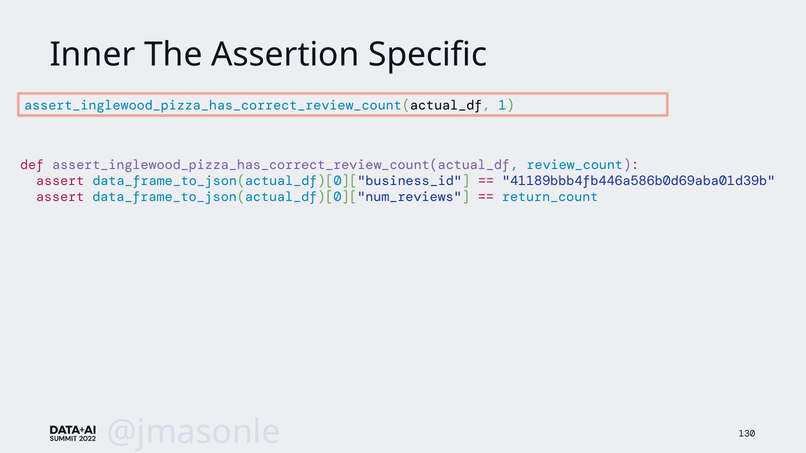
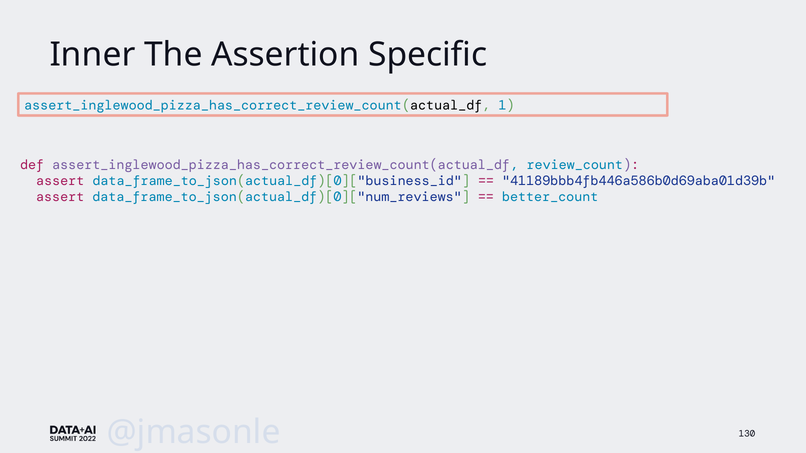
return_count: return_count -> better_count (550, 197)
